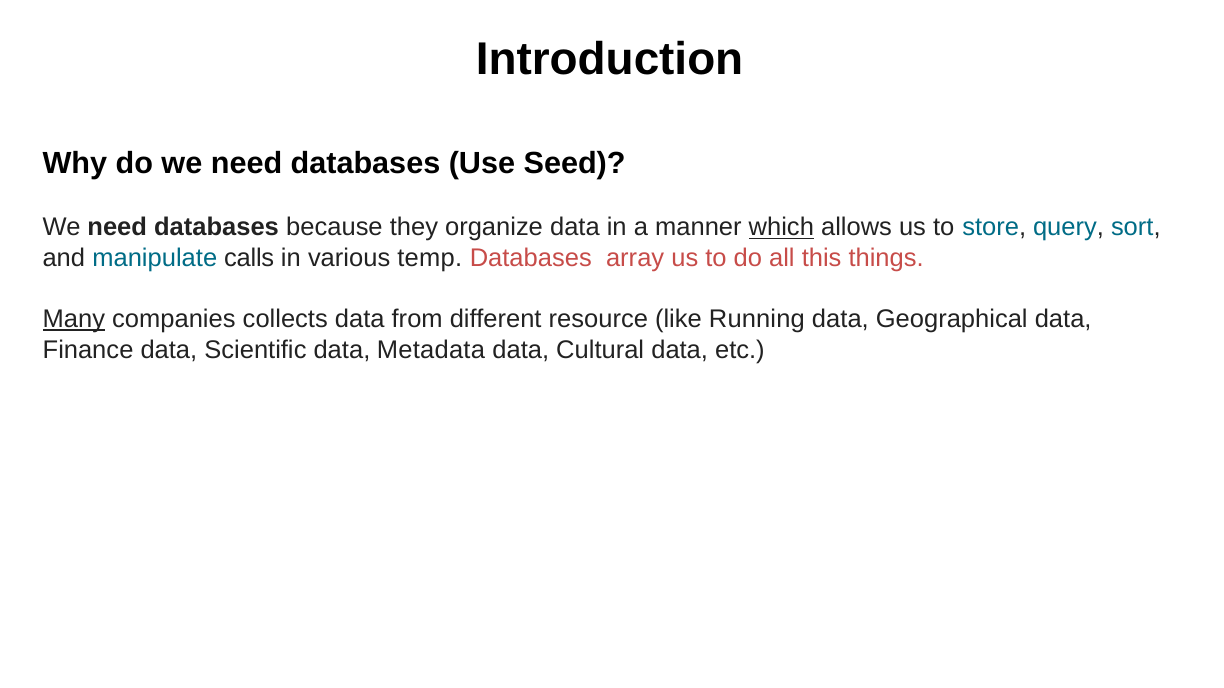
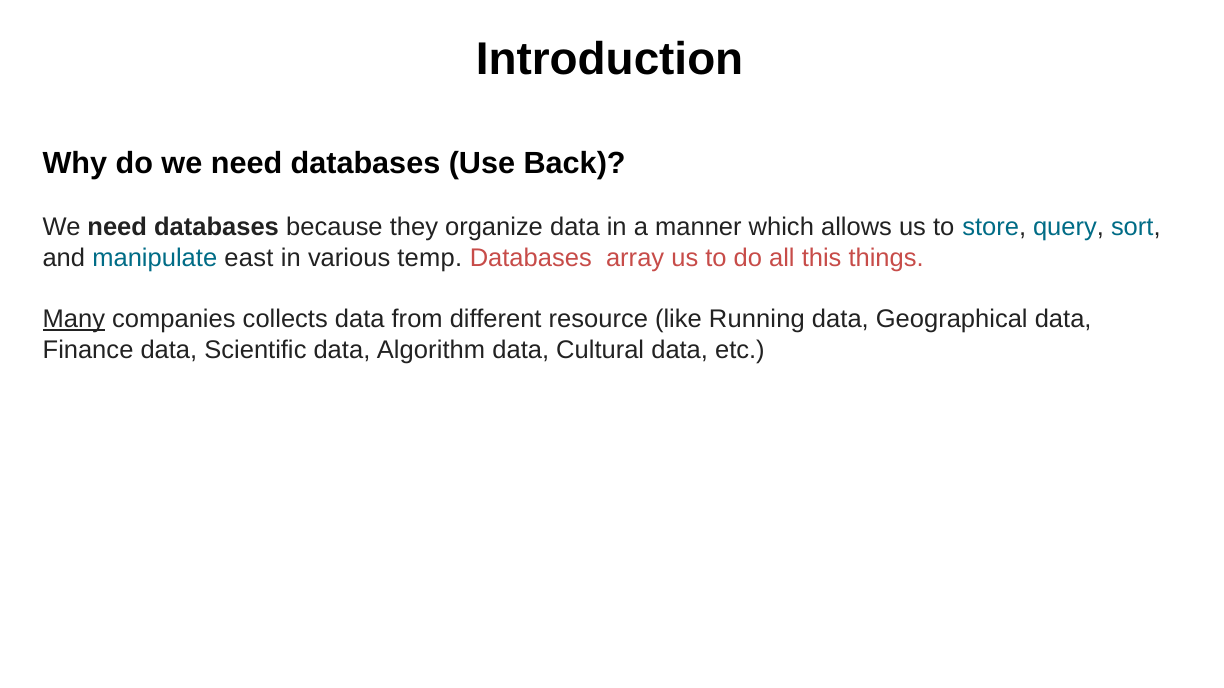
Seed: Seed -> Back (575, 164)
which underline: present -> none (781, 228)
calls: calls -> east (249, 258)
Metadata: Metadata -> Algorithm (431, 350)
